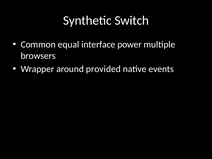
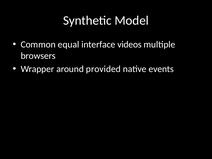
Switch: Switch -> Model (132, 21)
power: power -> videos (130, 44)
